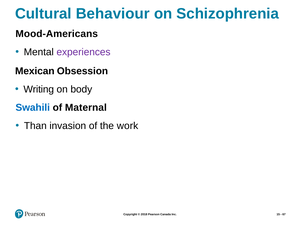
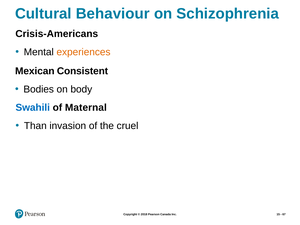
Mood-Americans: Mood-Americans -> Crisis-Americans (57, 34)
experiences colour: purple -> orange (83, 52)
Obsession: Obsession -> Consistent (82, 71)
Writing: Writing -> Bodies (39, 89)
work: work -> cruel (128, 126)
